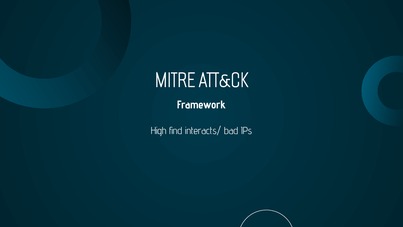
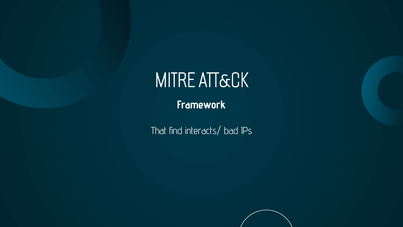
High: High -> That (159, 131)
